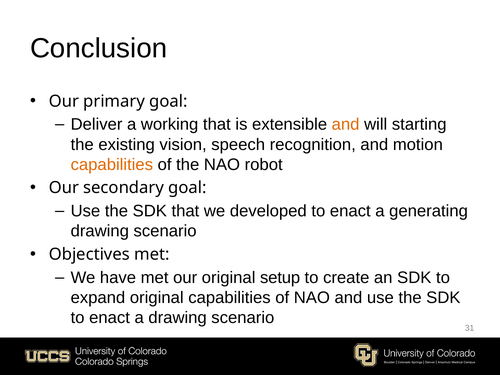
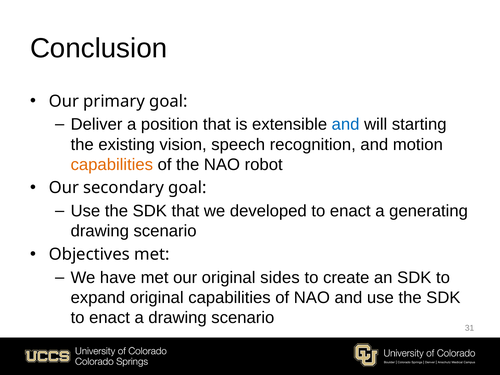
working: working -> position (170, 124)
and colour: orange -> blue (346, 124)
setup: setup -> sides (280, 278)
